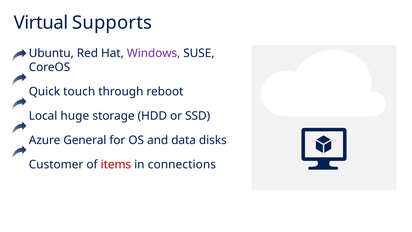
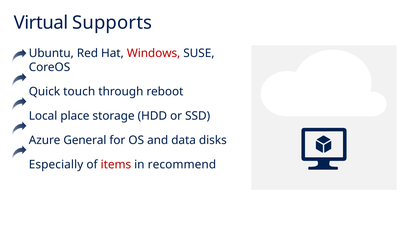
Windows colour: purple -> red (154, 53)
huge: huge -> place (75, 116)
Customer: Customer -> Especially (56, 164)
connections: connections -> recommend (182, 164)
